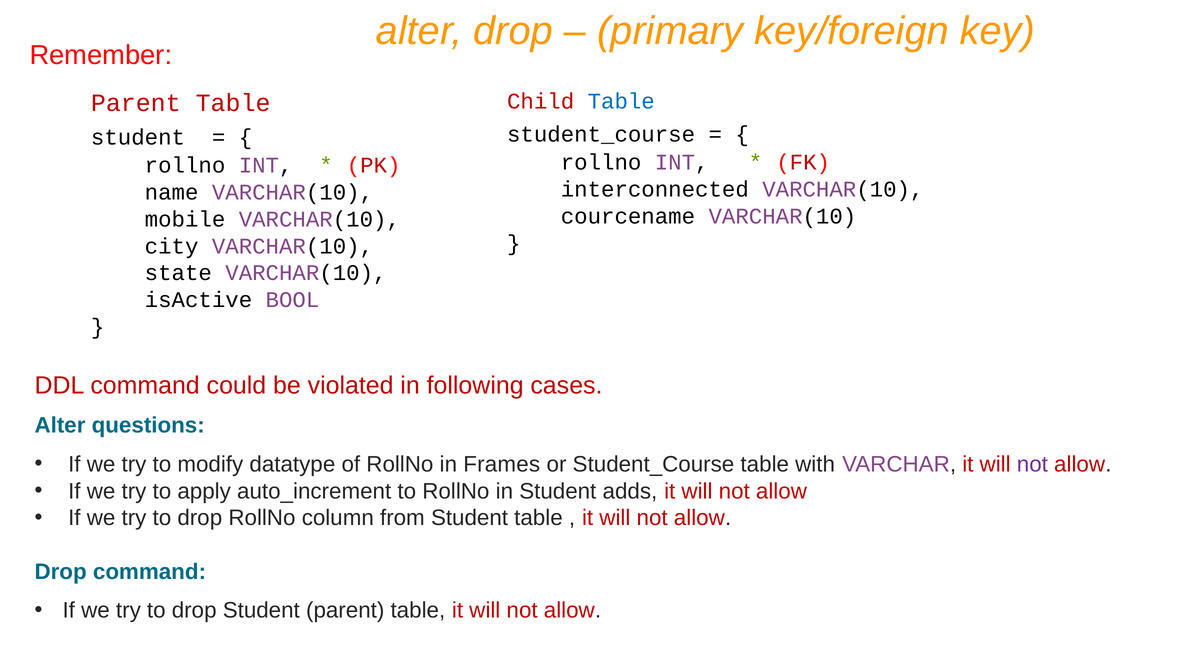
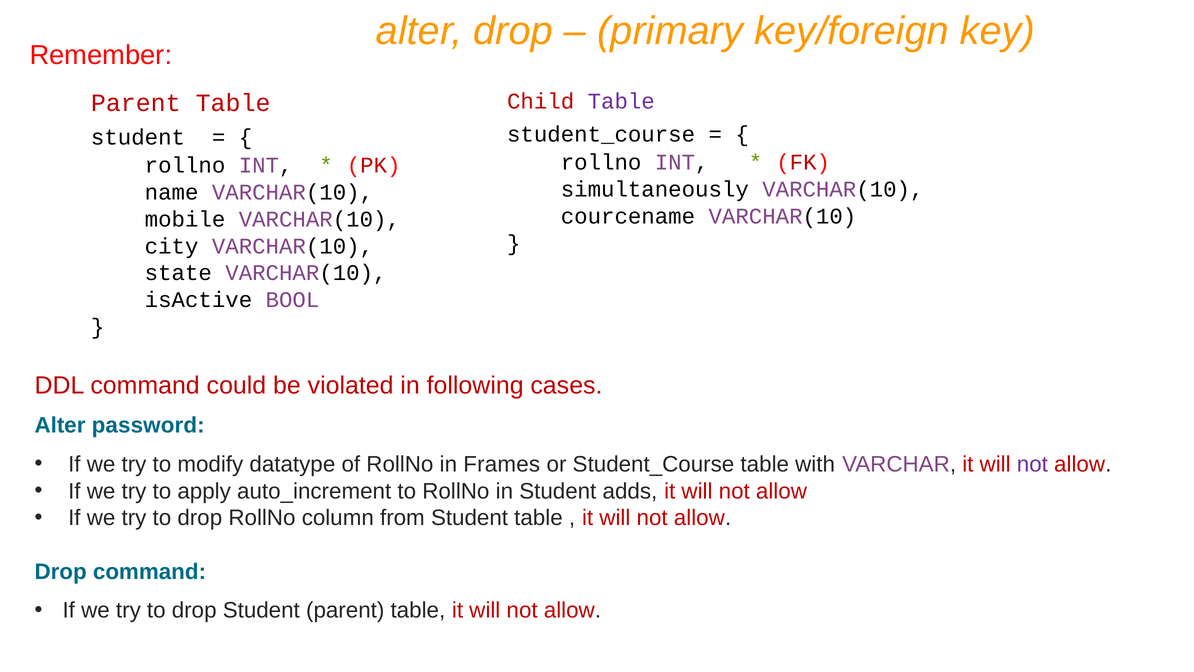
Table colour: blue -> purple (621, 101)
interconnected: interconnected -> simultaneously (655, 189)
questions: questions -> password (148, 425)
